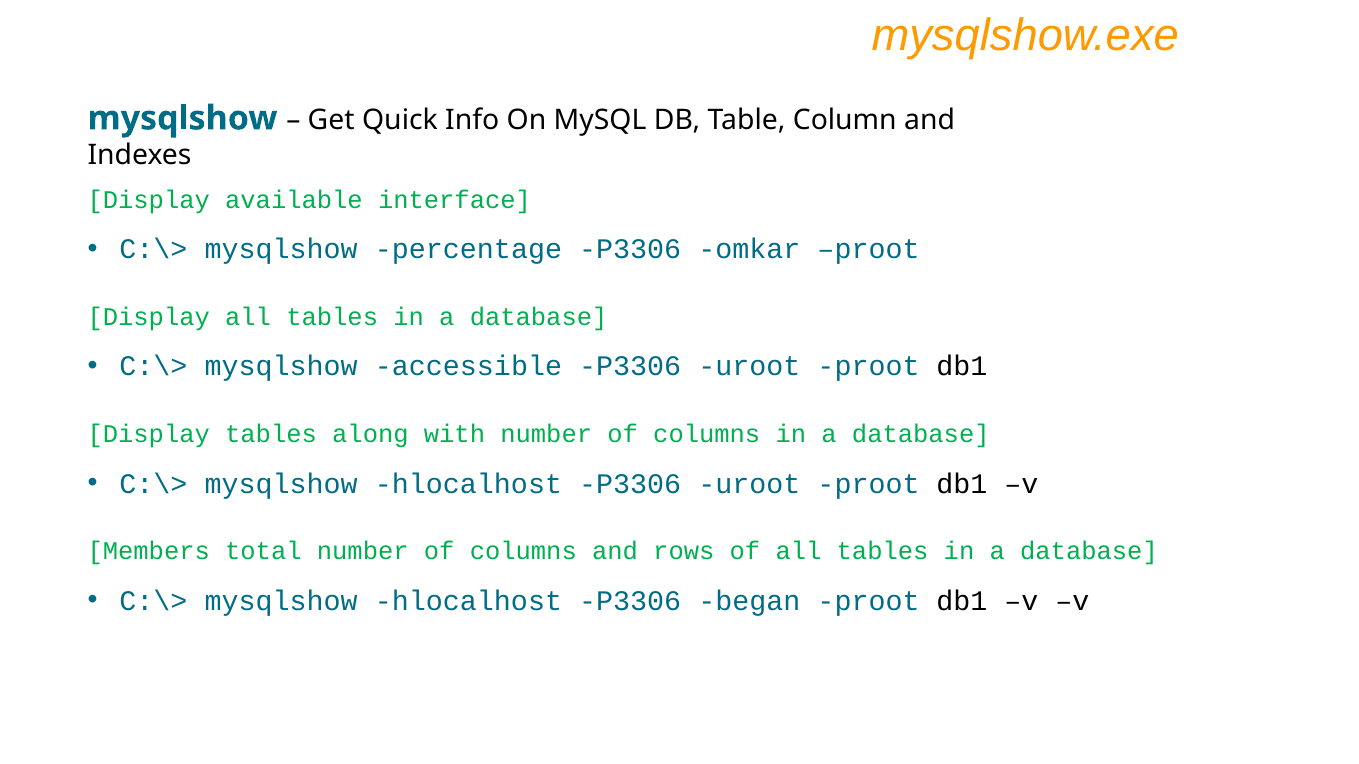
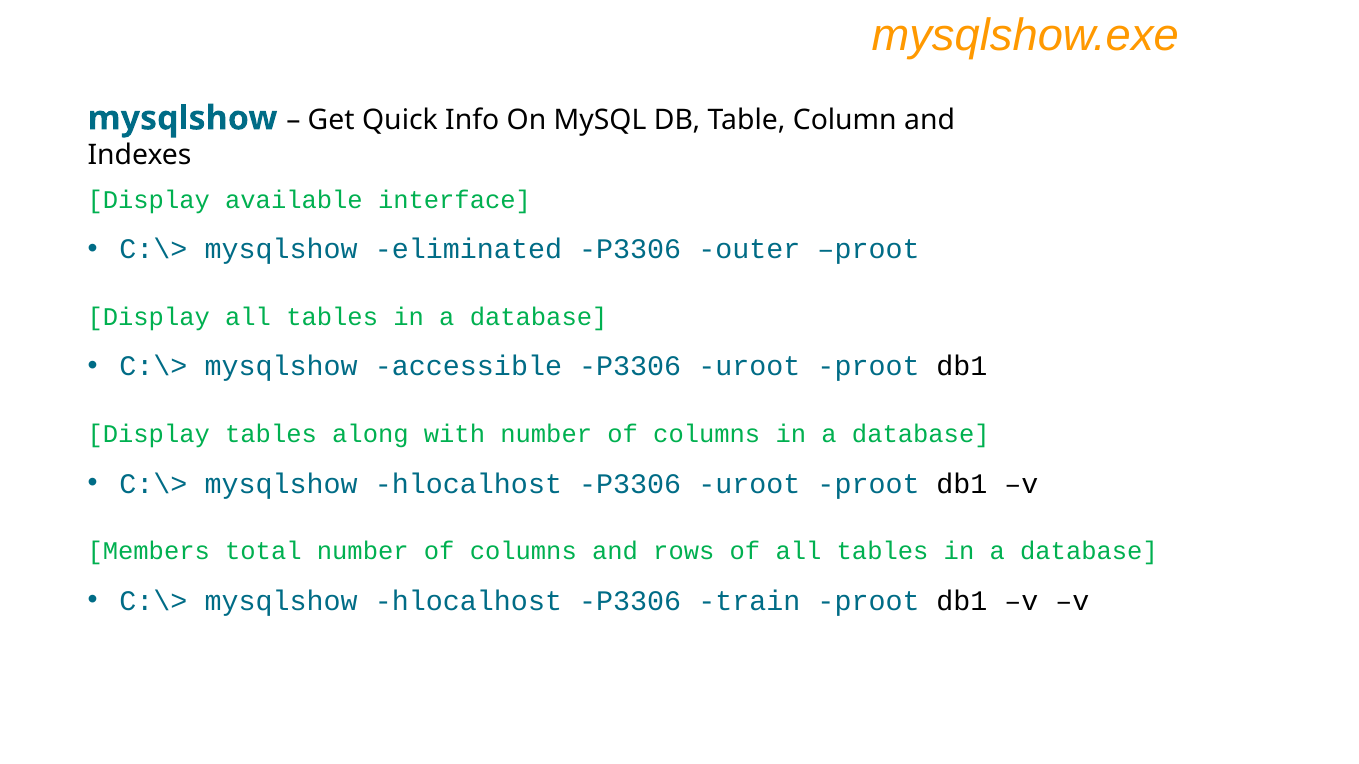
percentage: percentage -> eliminated (468, 250)
omkar: omkar -> outer (749, 250)
began: began -> train (749, 601)
